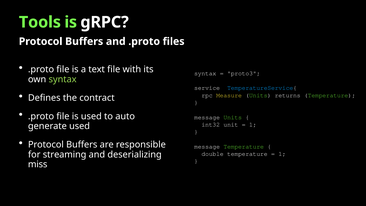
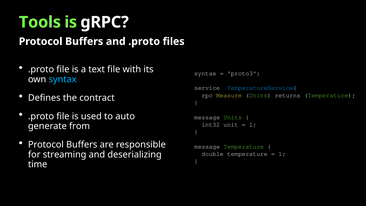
syntax colour: light green -> light blue (63, 79)
generate used: used -> from (80, 126)
miss: miss -> time (38, 164)
